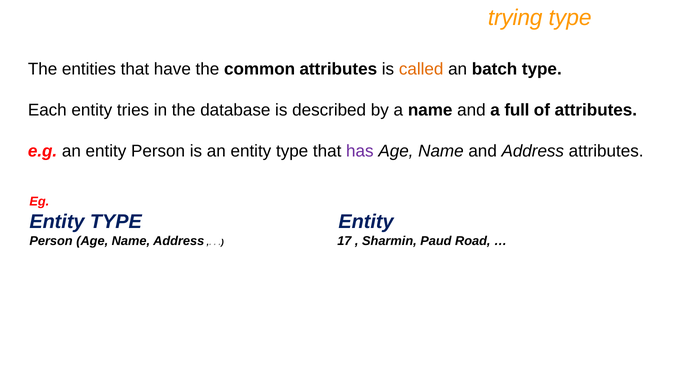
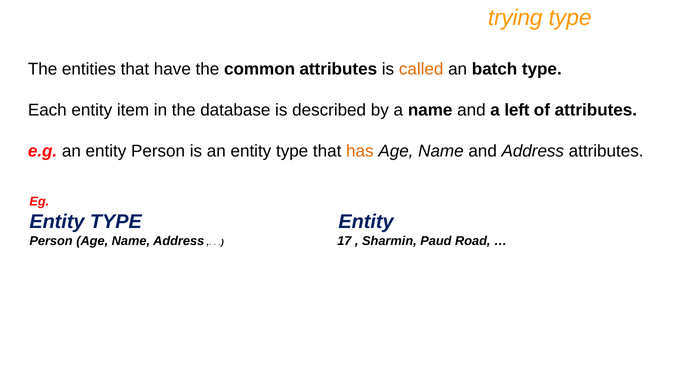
tries: tries -> item (133, 110)
full: full -> left (517, 110)
has colour: purple -> orange (360, 151)
